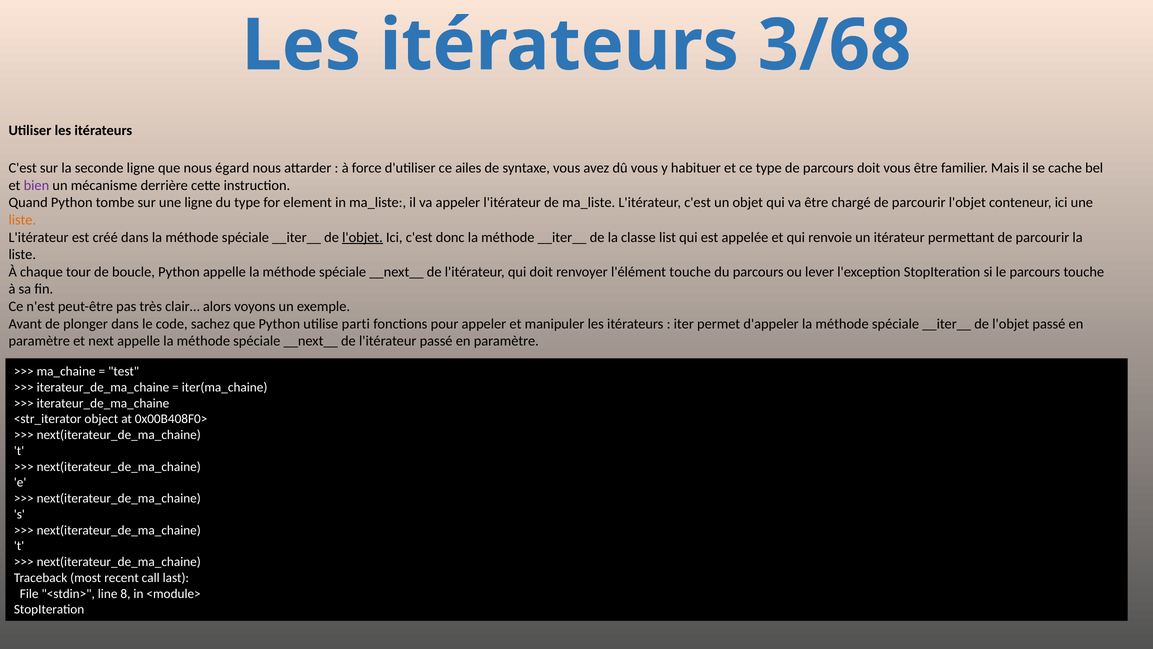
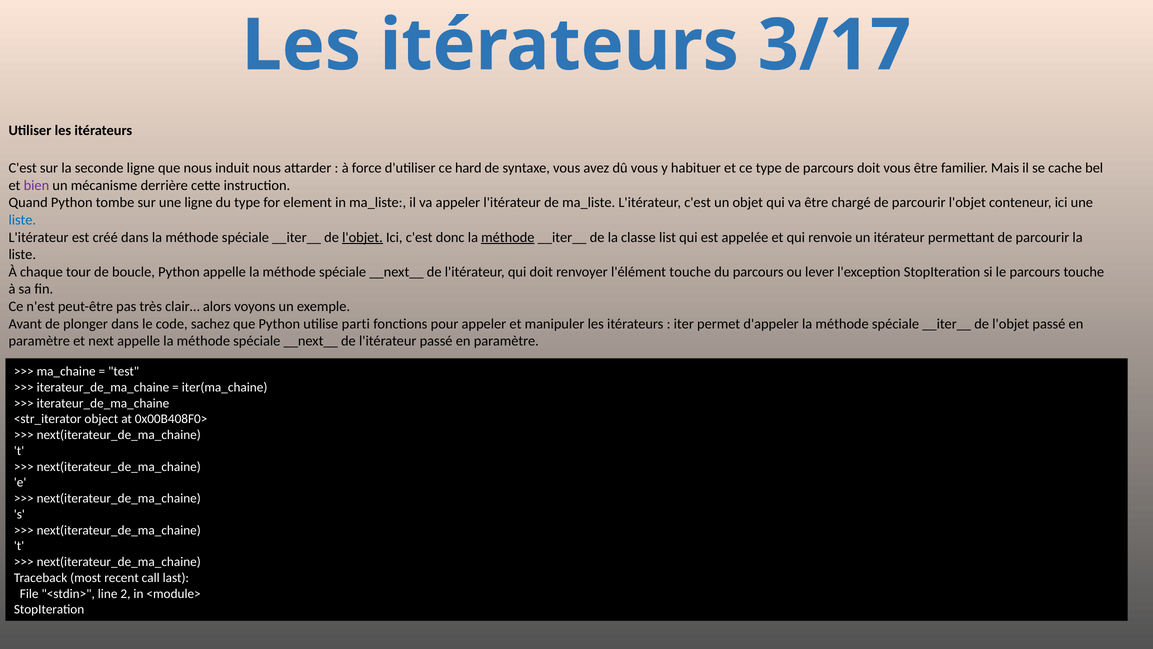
3/68: 3/68 -> 3/17 (834, 45)
égard: égard -> induit (232, 168)
ailes: ailes -> hard (468, 168)
liste colour: orange -> blue (22, 220)
méthode underline: none -> present (508, 237)
8: 8 -> 2 (125, 593)
